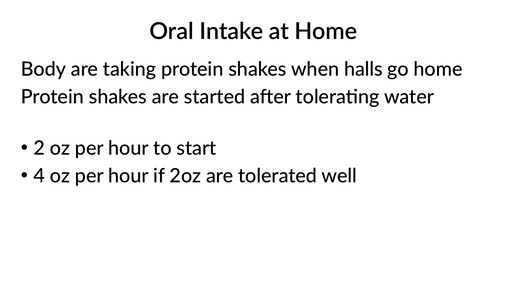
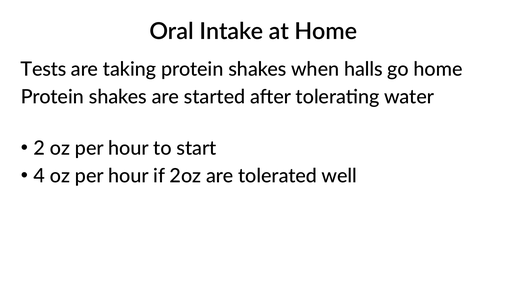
Body: Body -> Tests (43, 69)
